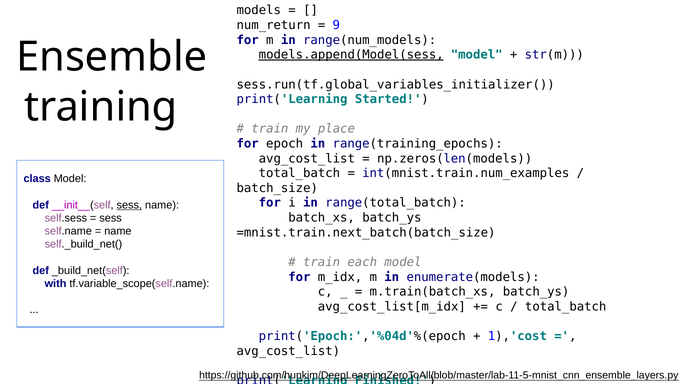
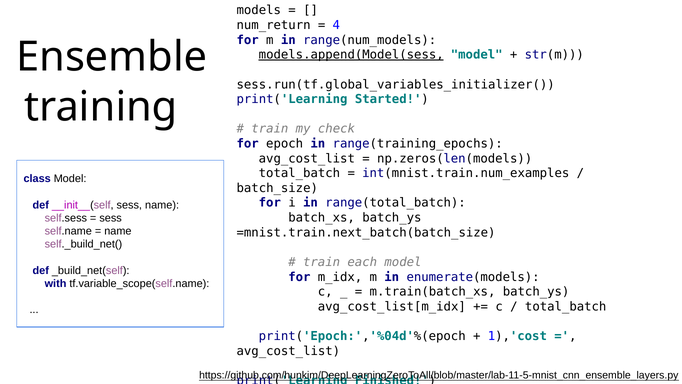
9: 9 -> 4 (336, 25)
place: place -> check (336, 129)
sess underline: present -> none (129, 205)
